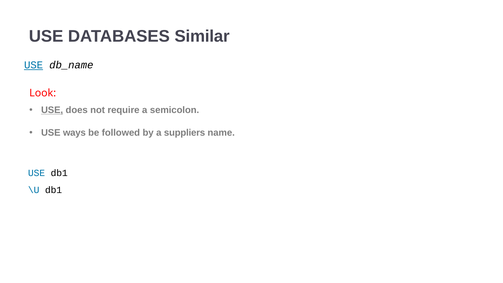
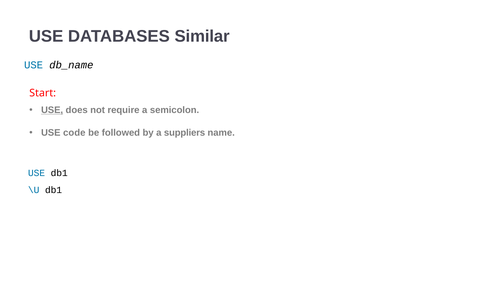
USE underline: present -> none (34, 65)
Look: Look -> Start (43, 93)
ways: ways -> code (74, 133)
